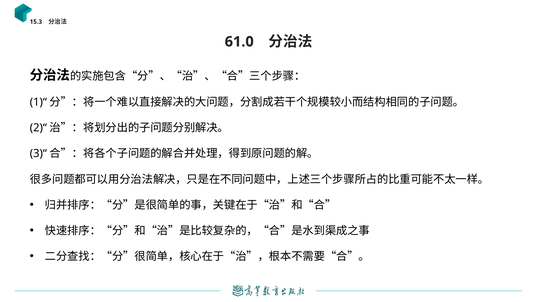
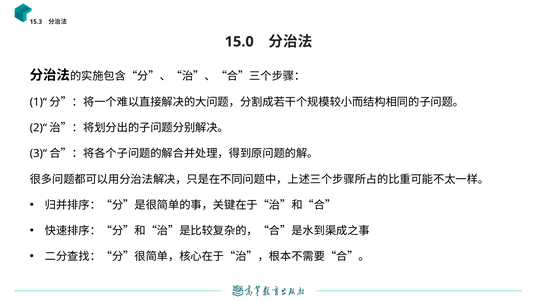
61.0: 61.0 -> 15.0 (239, 42)
